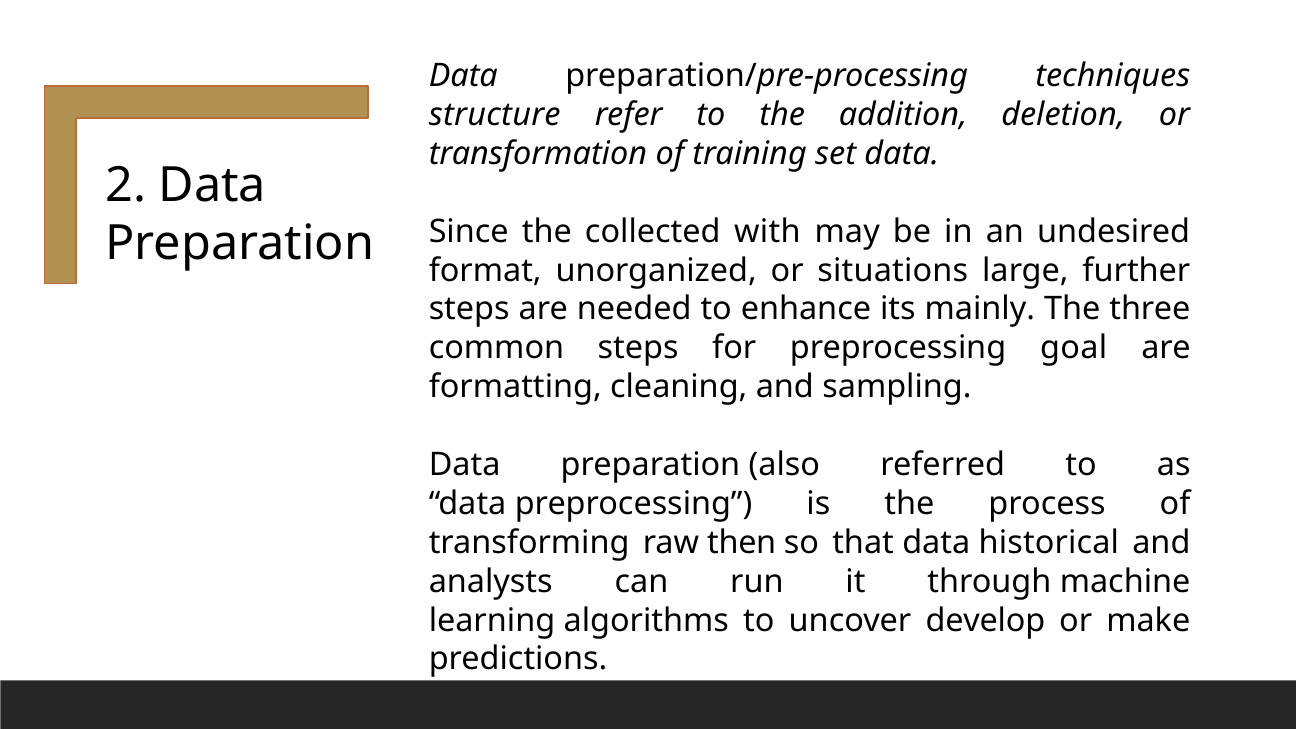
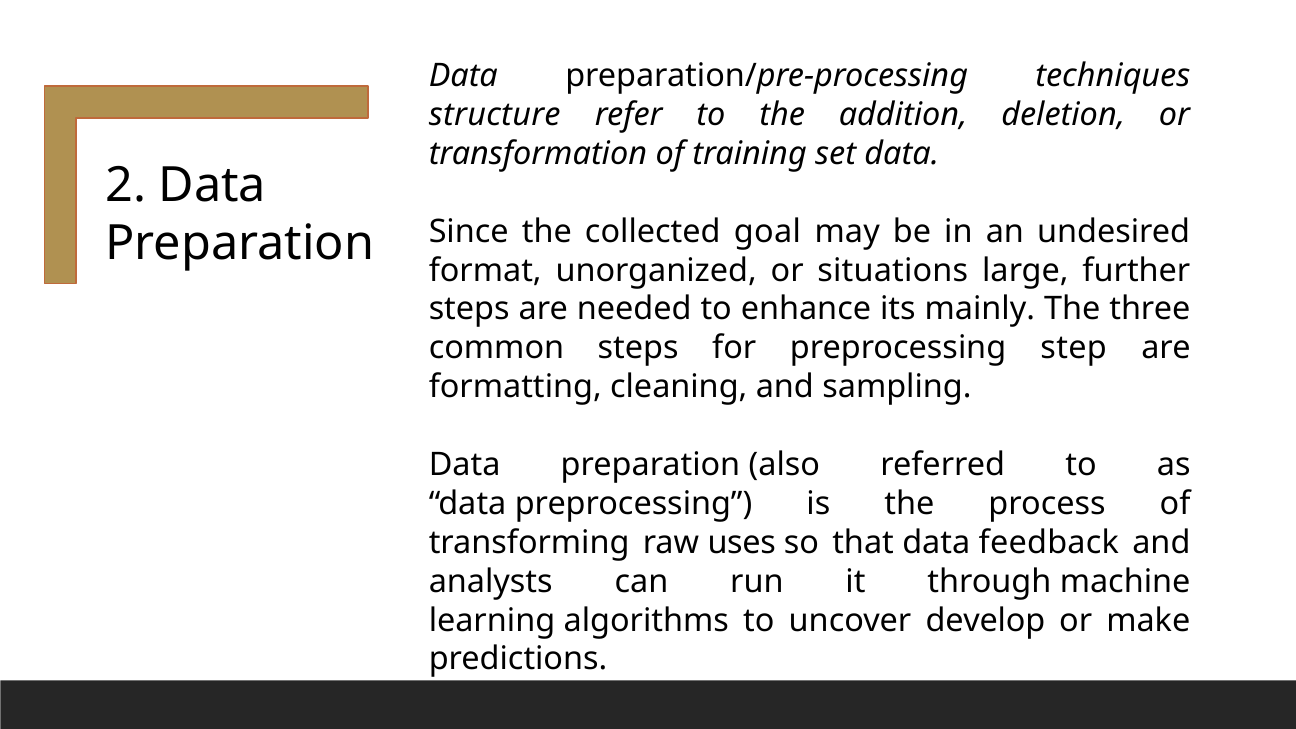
with: with -> goal (767, 232)
goal: goal -> step (1074, 348)
then: then -> uses (742, 543)
historical: historical -> feedback (1049, 543)
